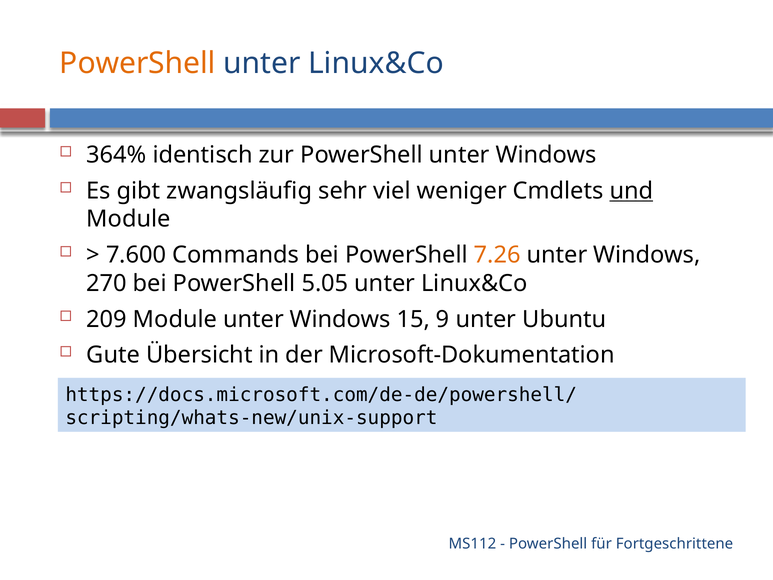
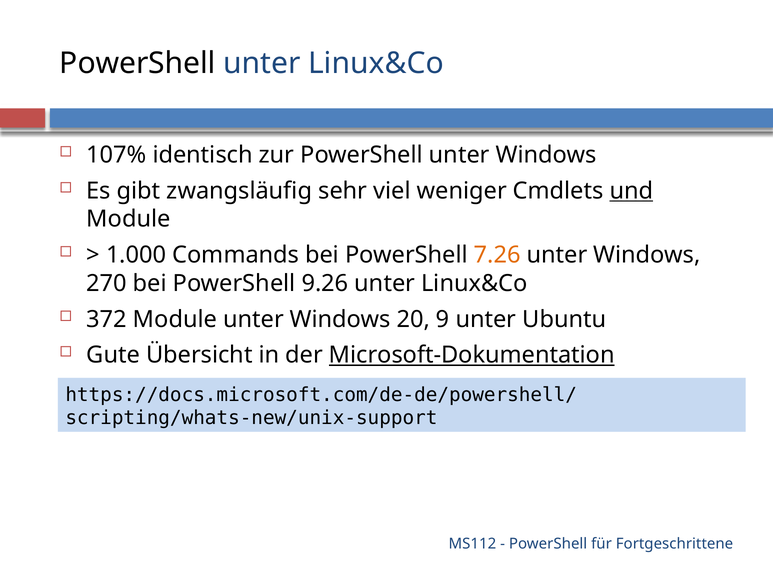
PowerShell colour: orange -> black (137, 63)
364%: 364% -> 107% (116, 155)
7.600: 7.600 -> 1.000 (136, 255)
5.05: 5.05 -> 9.26 (325, 283)
209: 209 -> 372 (107, 319)
15: 15 -> 20 (413, 319)
Microsoft-Dokumentation underline: none -> present (472, 355)
